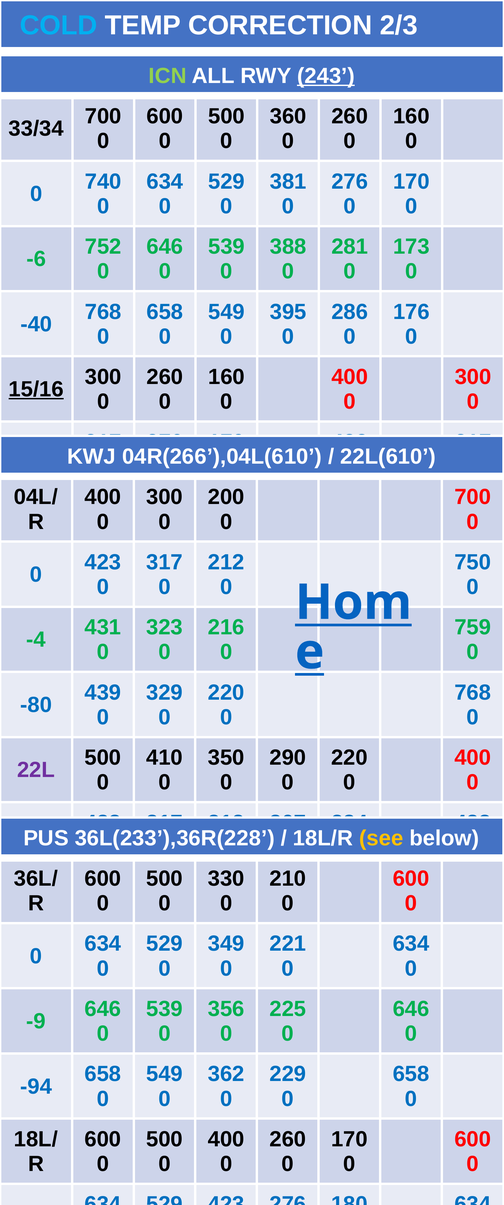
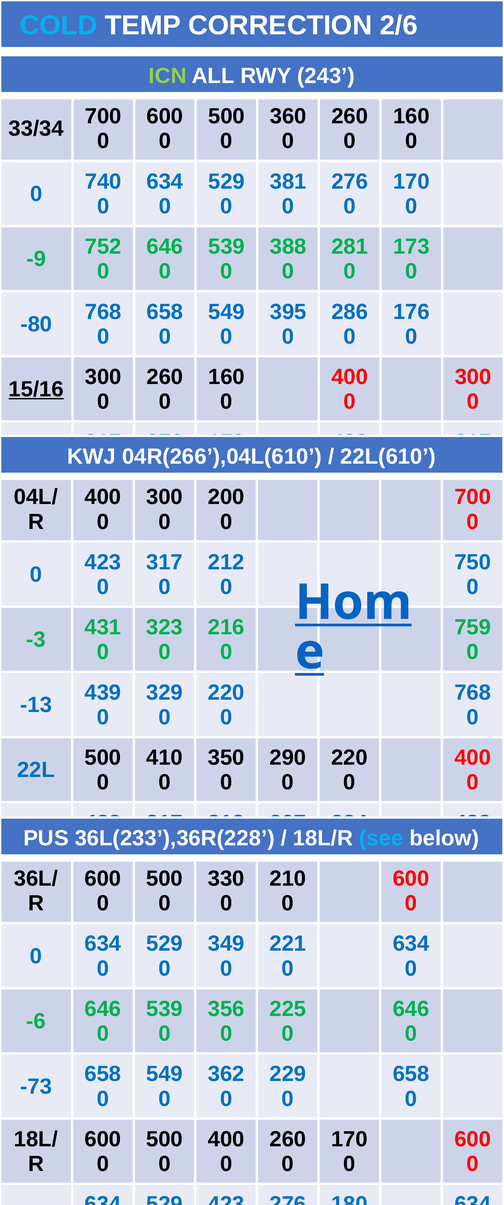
2/3: 2/3 -> 2/6 (399, 26)
243 underline: present -> none (326, 76)
-6: -6 -> -9 (36, 259)
-40: -40 -> -80 (36, 324)
-4: -4 -> -3 (36, 640)
-80: -80 -> -13 (36, 705)
22L colour: purple -> blue (36, 771)
see colour: yellow -> light blue (381, 839)
-9: -9 -> -6 (36, 1022)
-94: -94 -> -73 (36, 1087)
